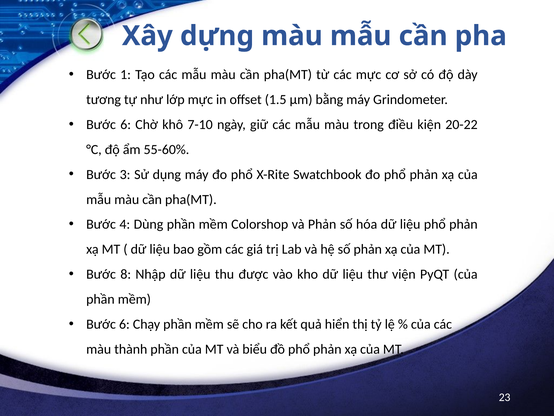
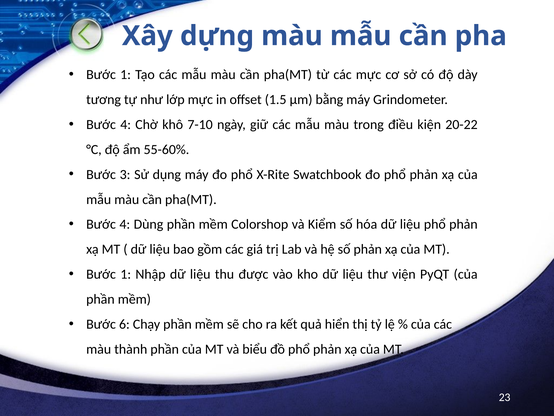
6: 6 -> 4 (126, 124)
và Phản: Phản -> Kiểm (322, 224)
8: 8 -> 1 (126, 274)
